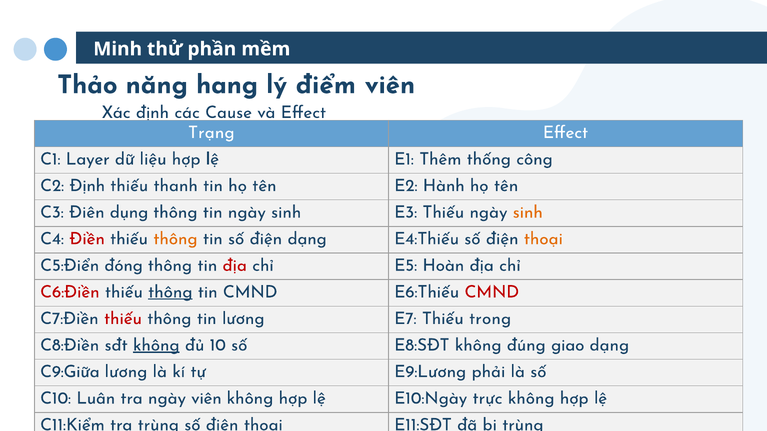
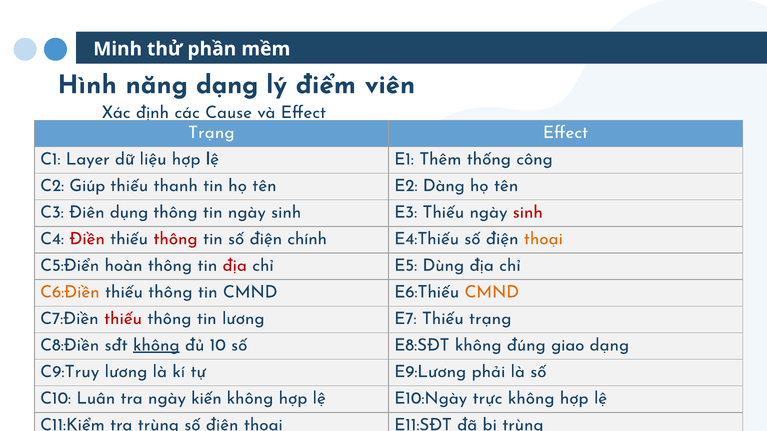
Thảo: Thảo -> Hình (87, 85)
năng hang: hang -> dạng (227, 85)
C2 Định: Định -> Giúp (87, 186)
Hành: Hành -> Dàng (444, 186)
sinh colour: orange -> red (528, 212)
thông colour: orange -> red (175, 239)
điện dạng: dạng -> chính (307, 239)
đóng: đóng -> hoàn (124, 265)
Hoàn: Hoàn -> Dùng (443, 265)
C6:Điền colour: red -> orange (70, 292)
thông underline: present -> none (170, 292)
CMND colour: red -> orange (492, 292)
Thiếu trong: trong -> trạng (490, 319)
C9:Giữa: C9:Giữa -> C9:Truy (70, 372)
ngày viên: viên -> kiến (206, 399)
